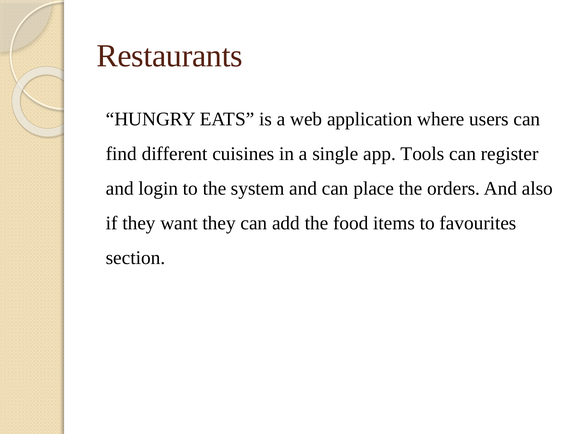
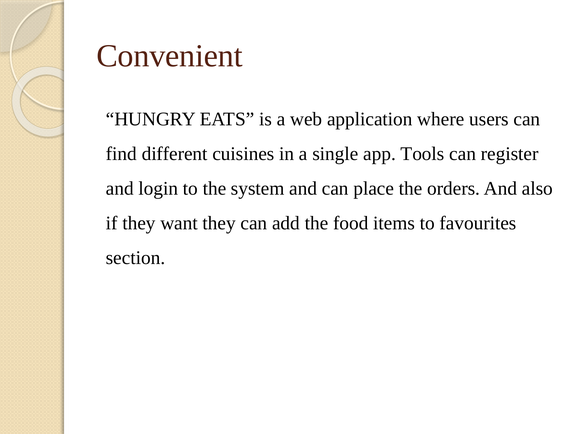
Restaurants: Restaurants -> Convenient (170, 56)
